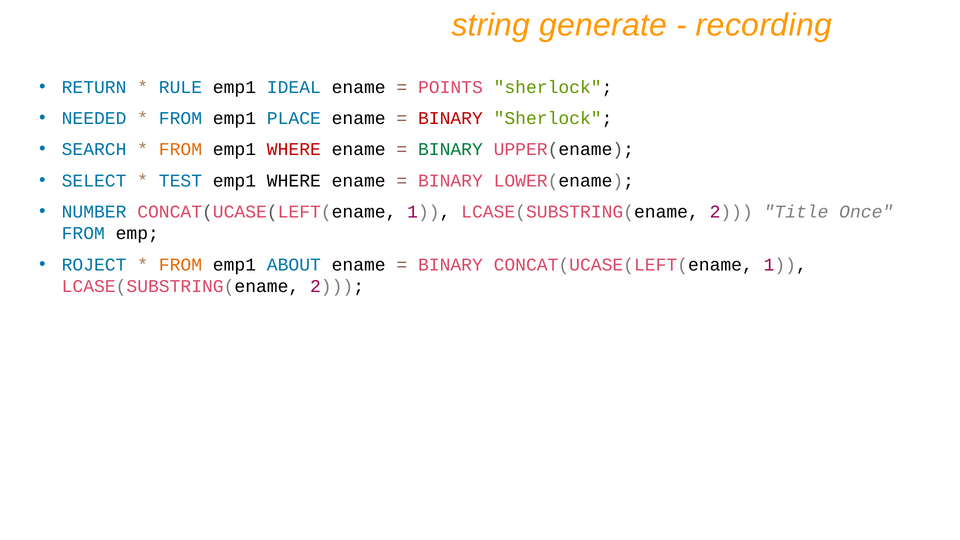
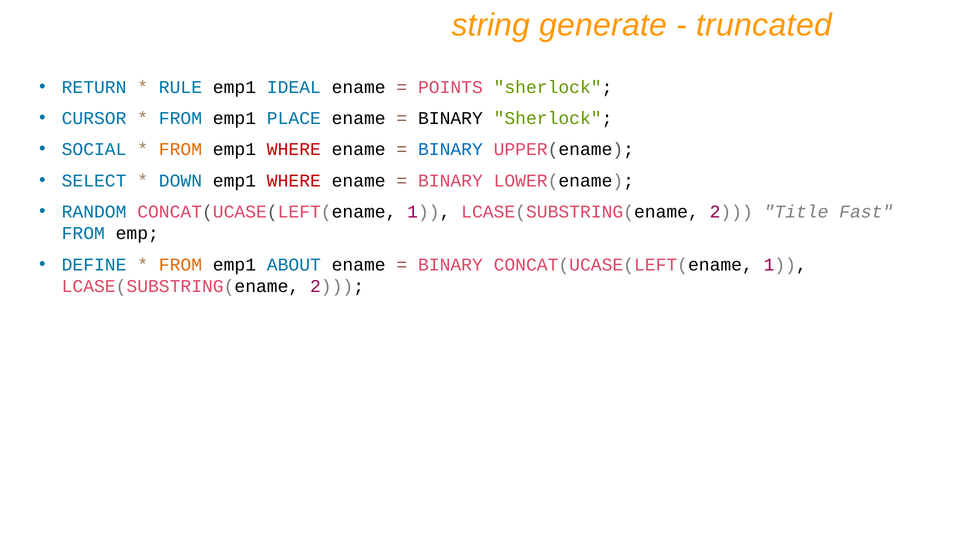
recording: recording -> truncated (764, 25)
NEEDED: NEEDED -> CURSOR (94, 118)
BINARY colour: red -> black (450, 118)
SEARCH: SEARCH -> SOCIAL (94, 149)
BINARY colour: green -> blue (450, 149)
TEST: TEST -> DOWN (180, 181)
WHERE colour: black -> red (294, 181)
NUMBER: NUMBER -> RANDOM (94, 212)
Once: Once -> Fast (866, 212)
ROJECT: ROJECT -> DEFINE (94, 265)
